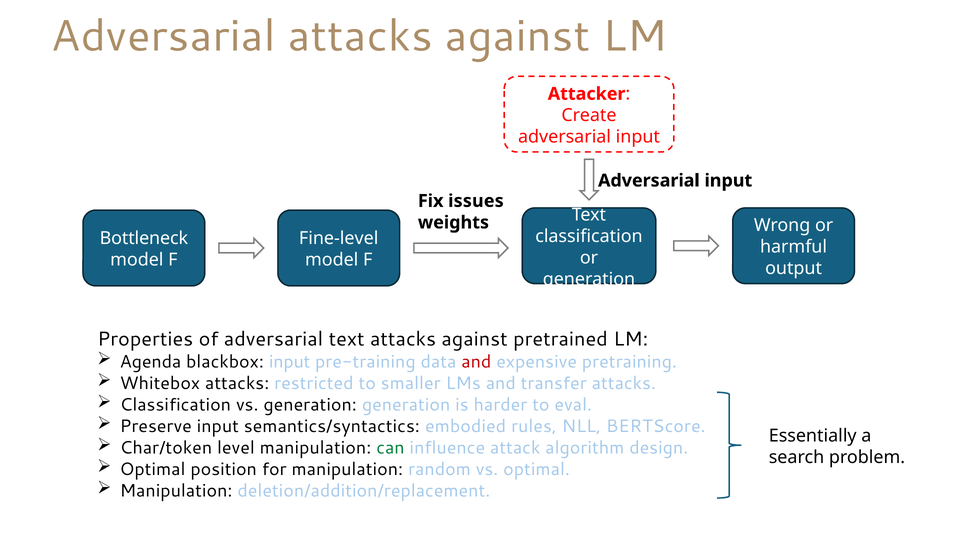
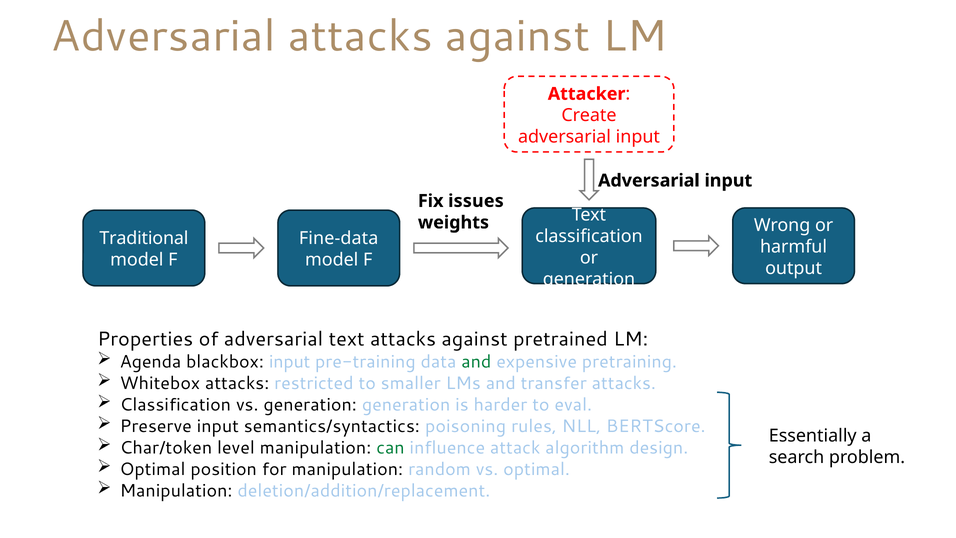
Bottleneck: Bottleneck -> Traditional (144, 238)
Fine-level: Fine-level -> Fine-data (339, 238)
and colour: red -> green (476, 362)
embodied: embodied -> poisoning (466, 426)
